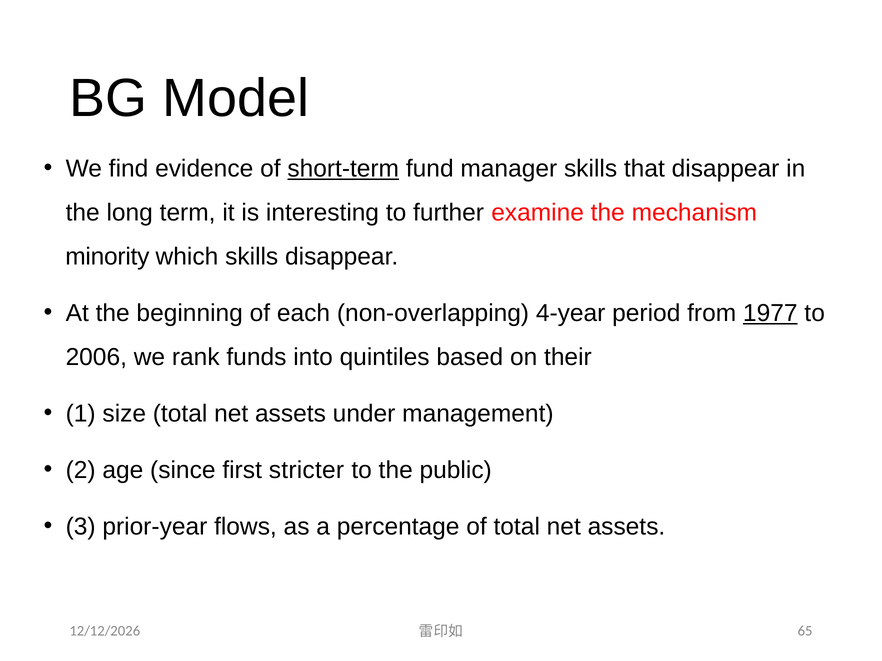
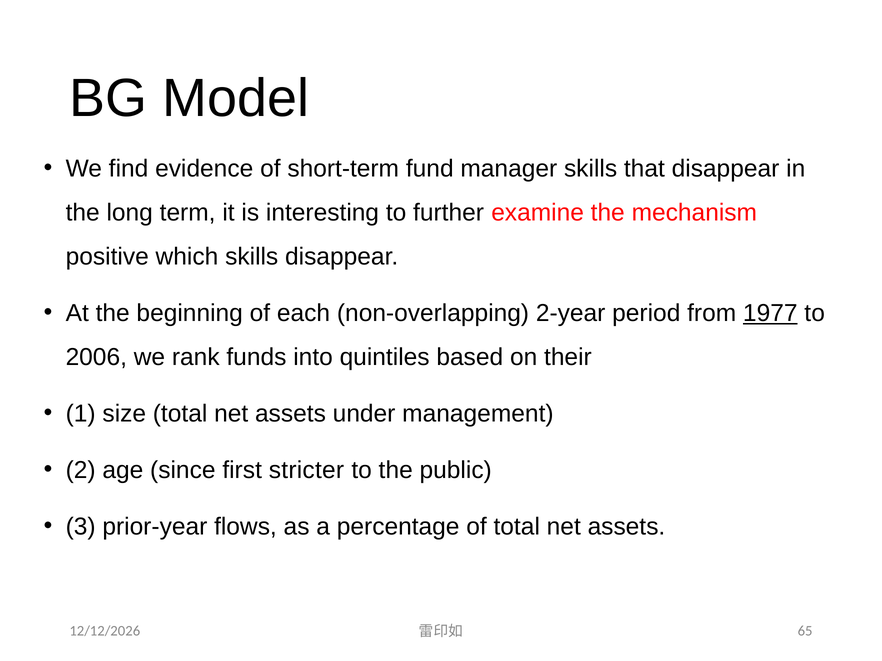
short-term underline: present -> none (343, 169)
minority: minority -> positive (107, 257)
4-year: 4-year -> 2-year (571, 313)
